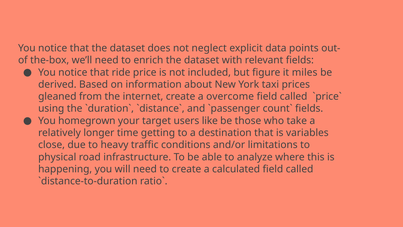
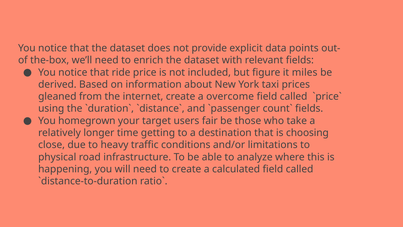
neglect: neglect -> provide (209, 48)
like: like -> fair (210, 121)
variables: variables -> choosing (307, 133)
